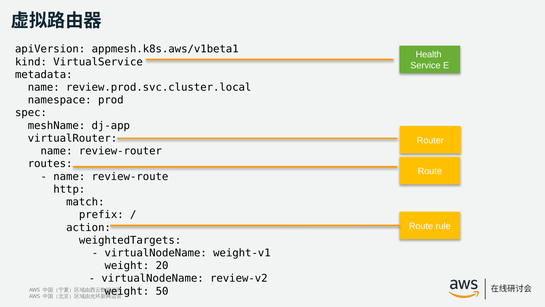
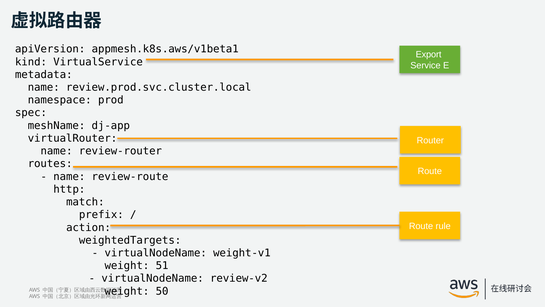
Health: Health -> Export (429, 55)
20: 20 -> 51 (162, 265)
